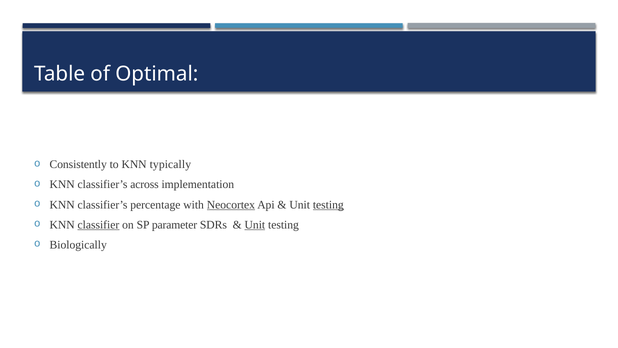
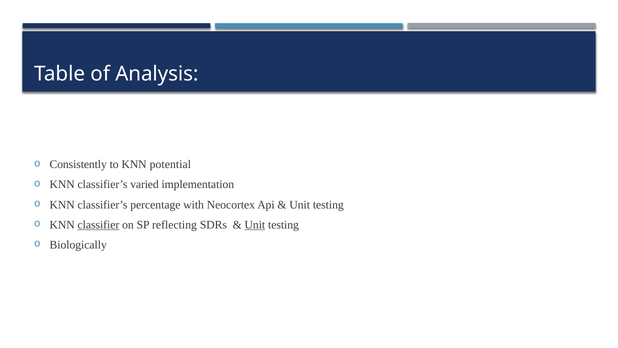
Optimal: Optimal -> Analysis (157, 74)
typically: typically -> potential (170, 164)
across: across -> varied (144, 184)
Neocortex underline: present -> none (231, 205)
testing underline: present -> none (328, 205)
parameter: parameter -> reflecting (174, 225)
